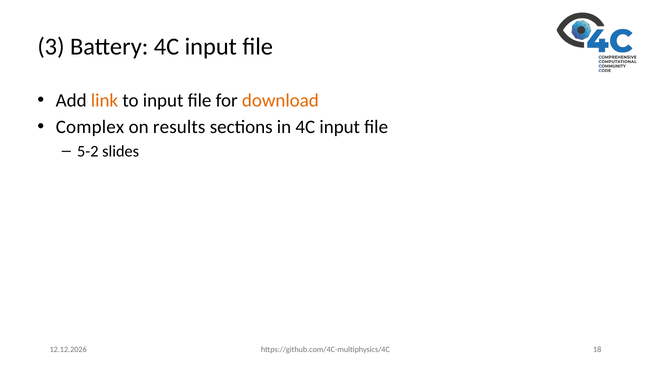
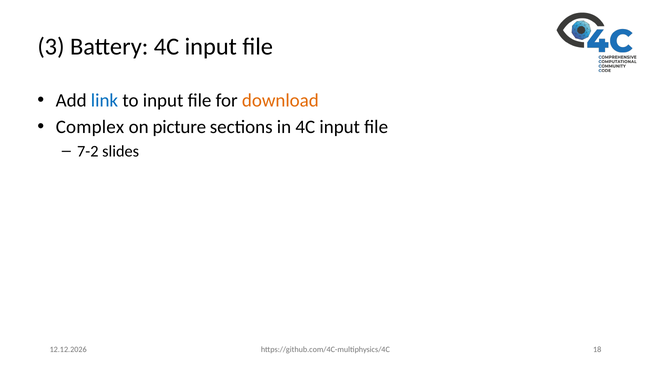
link colour: orange -> blue (104, 101)
results: results -> picture (179, 127)
5-2: 5-2 -> 7-2 (88, 151)
